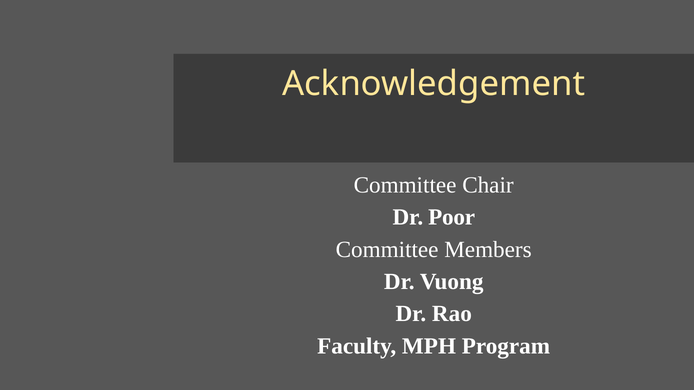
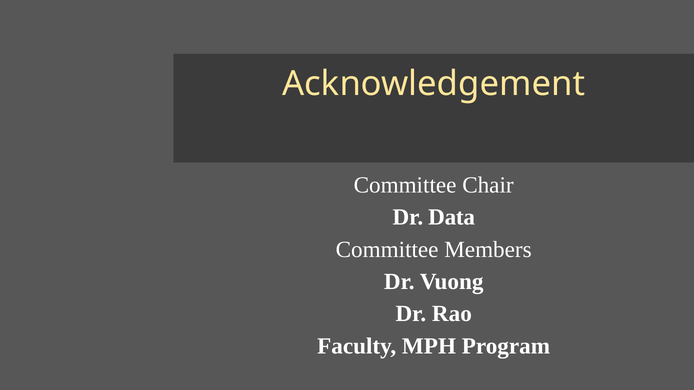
Poor: Poor -> Data (452, 217)
